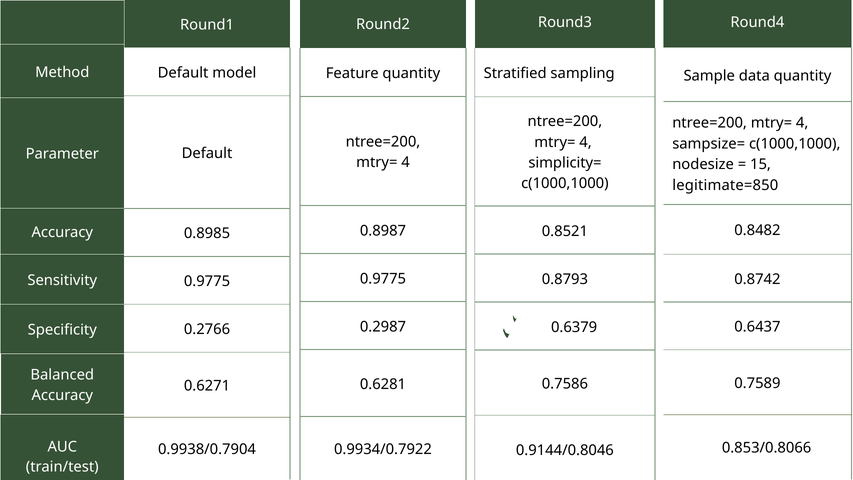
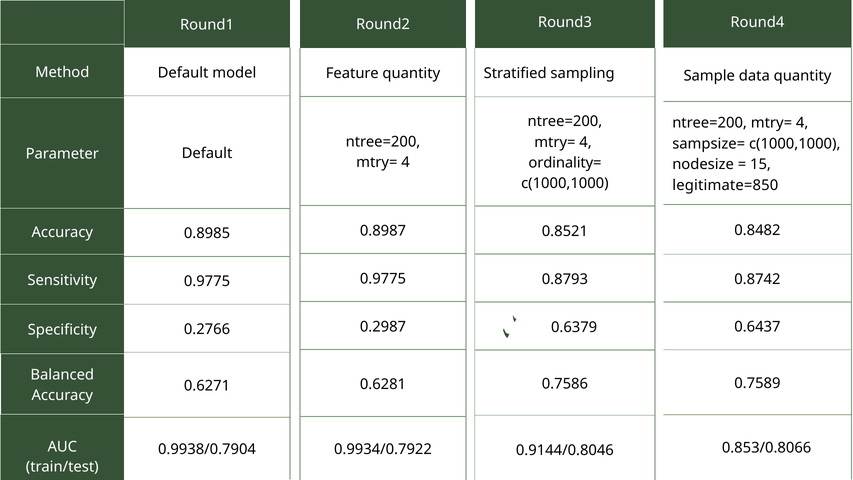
simplicity=: simplicity= -> ordinality= (565, 163)
